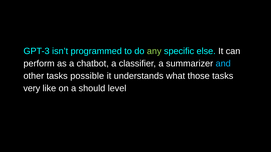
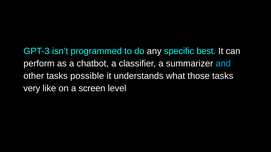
any colour: light green -> white (154, 51)
else: else -> best (206, 51)
should: should -> screen (92, 89)
